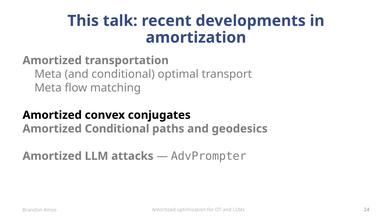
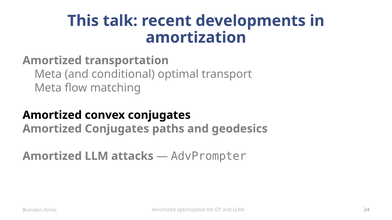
Amortized Conditional: Conditional -> Conjugates (117, 129)
